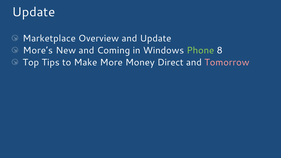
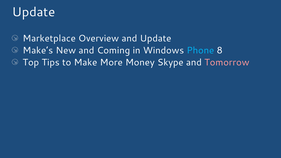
More’s: More’s -> Make’s (38, 50)
Phone colour: light green -> light blue (200, 50)
Direct: Direct -> Skype (170, 62)
